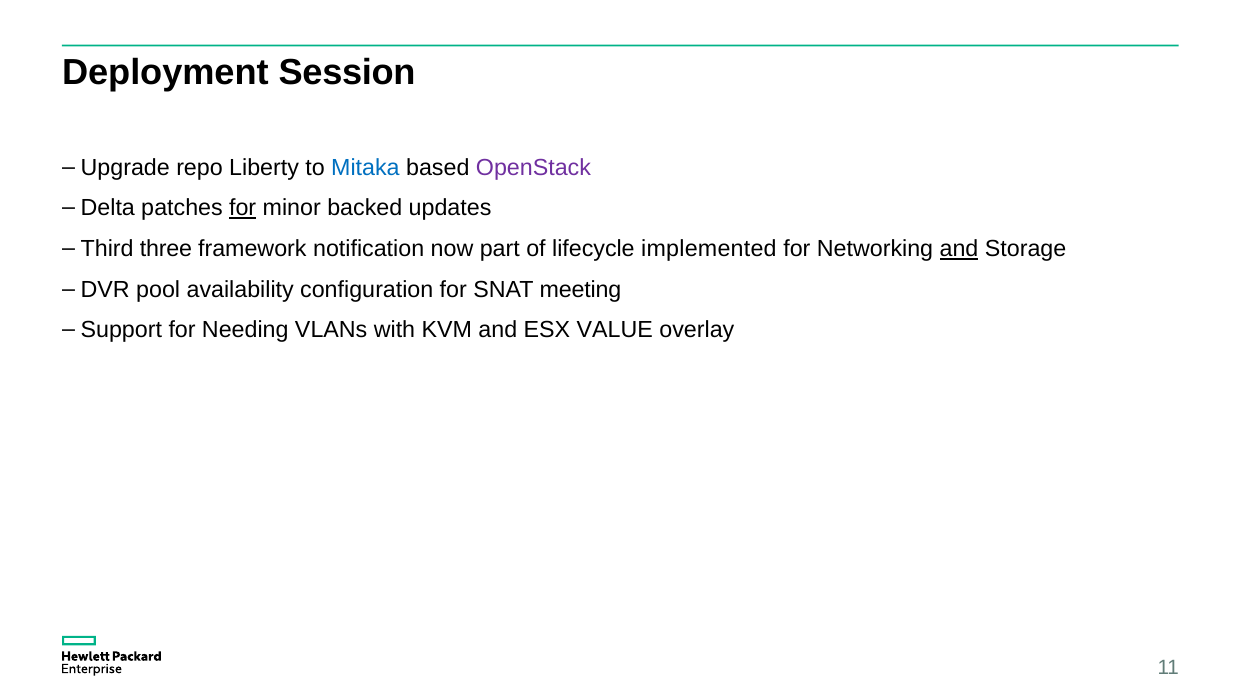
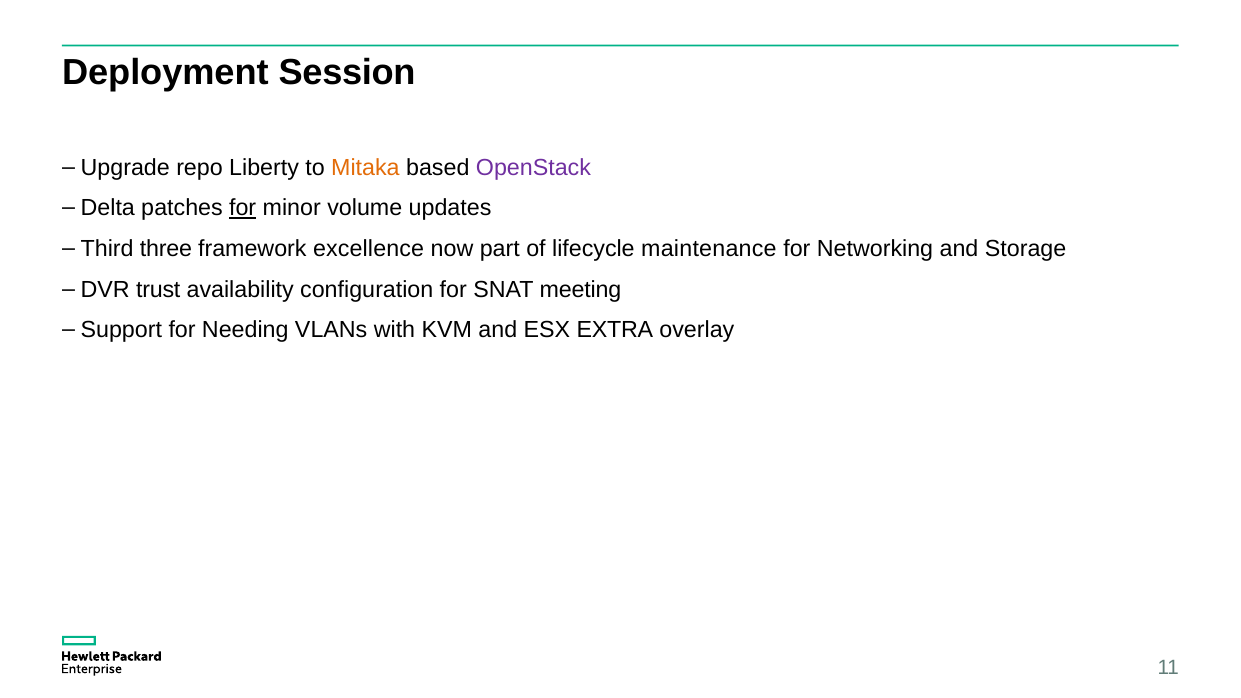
Mitaka colour: blue -> orange (365, 168)
backed: backed -> volume (365, 208)
notification: notification -> excellence (369, 249)
implemented: implemented -> maintenance (709, 249)
and underline: present -> none (959, 249)
pool: pool -> trust (158, 289)
VALUE: VALUE -> EXTRA (615, 330)
